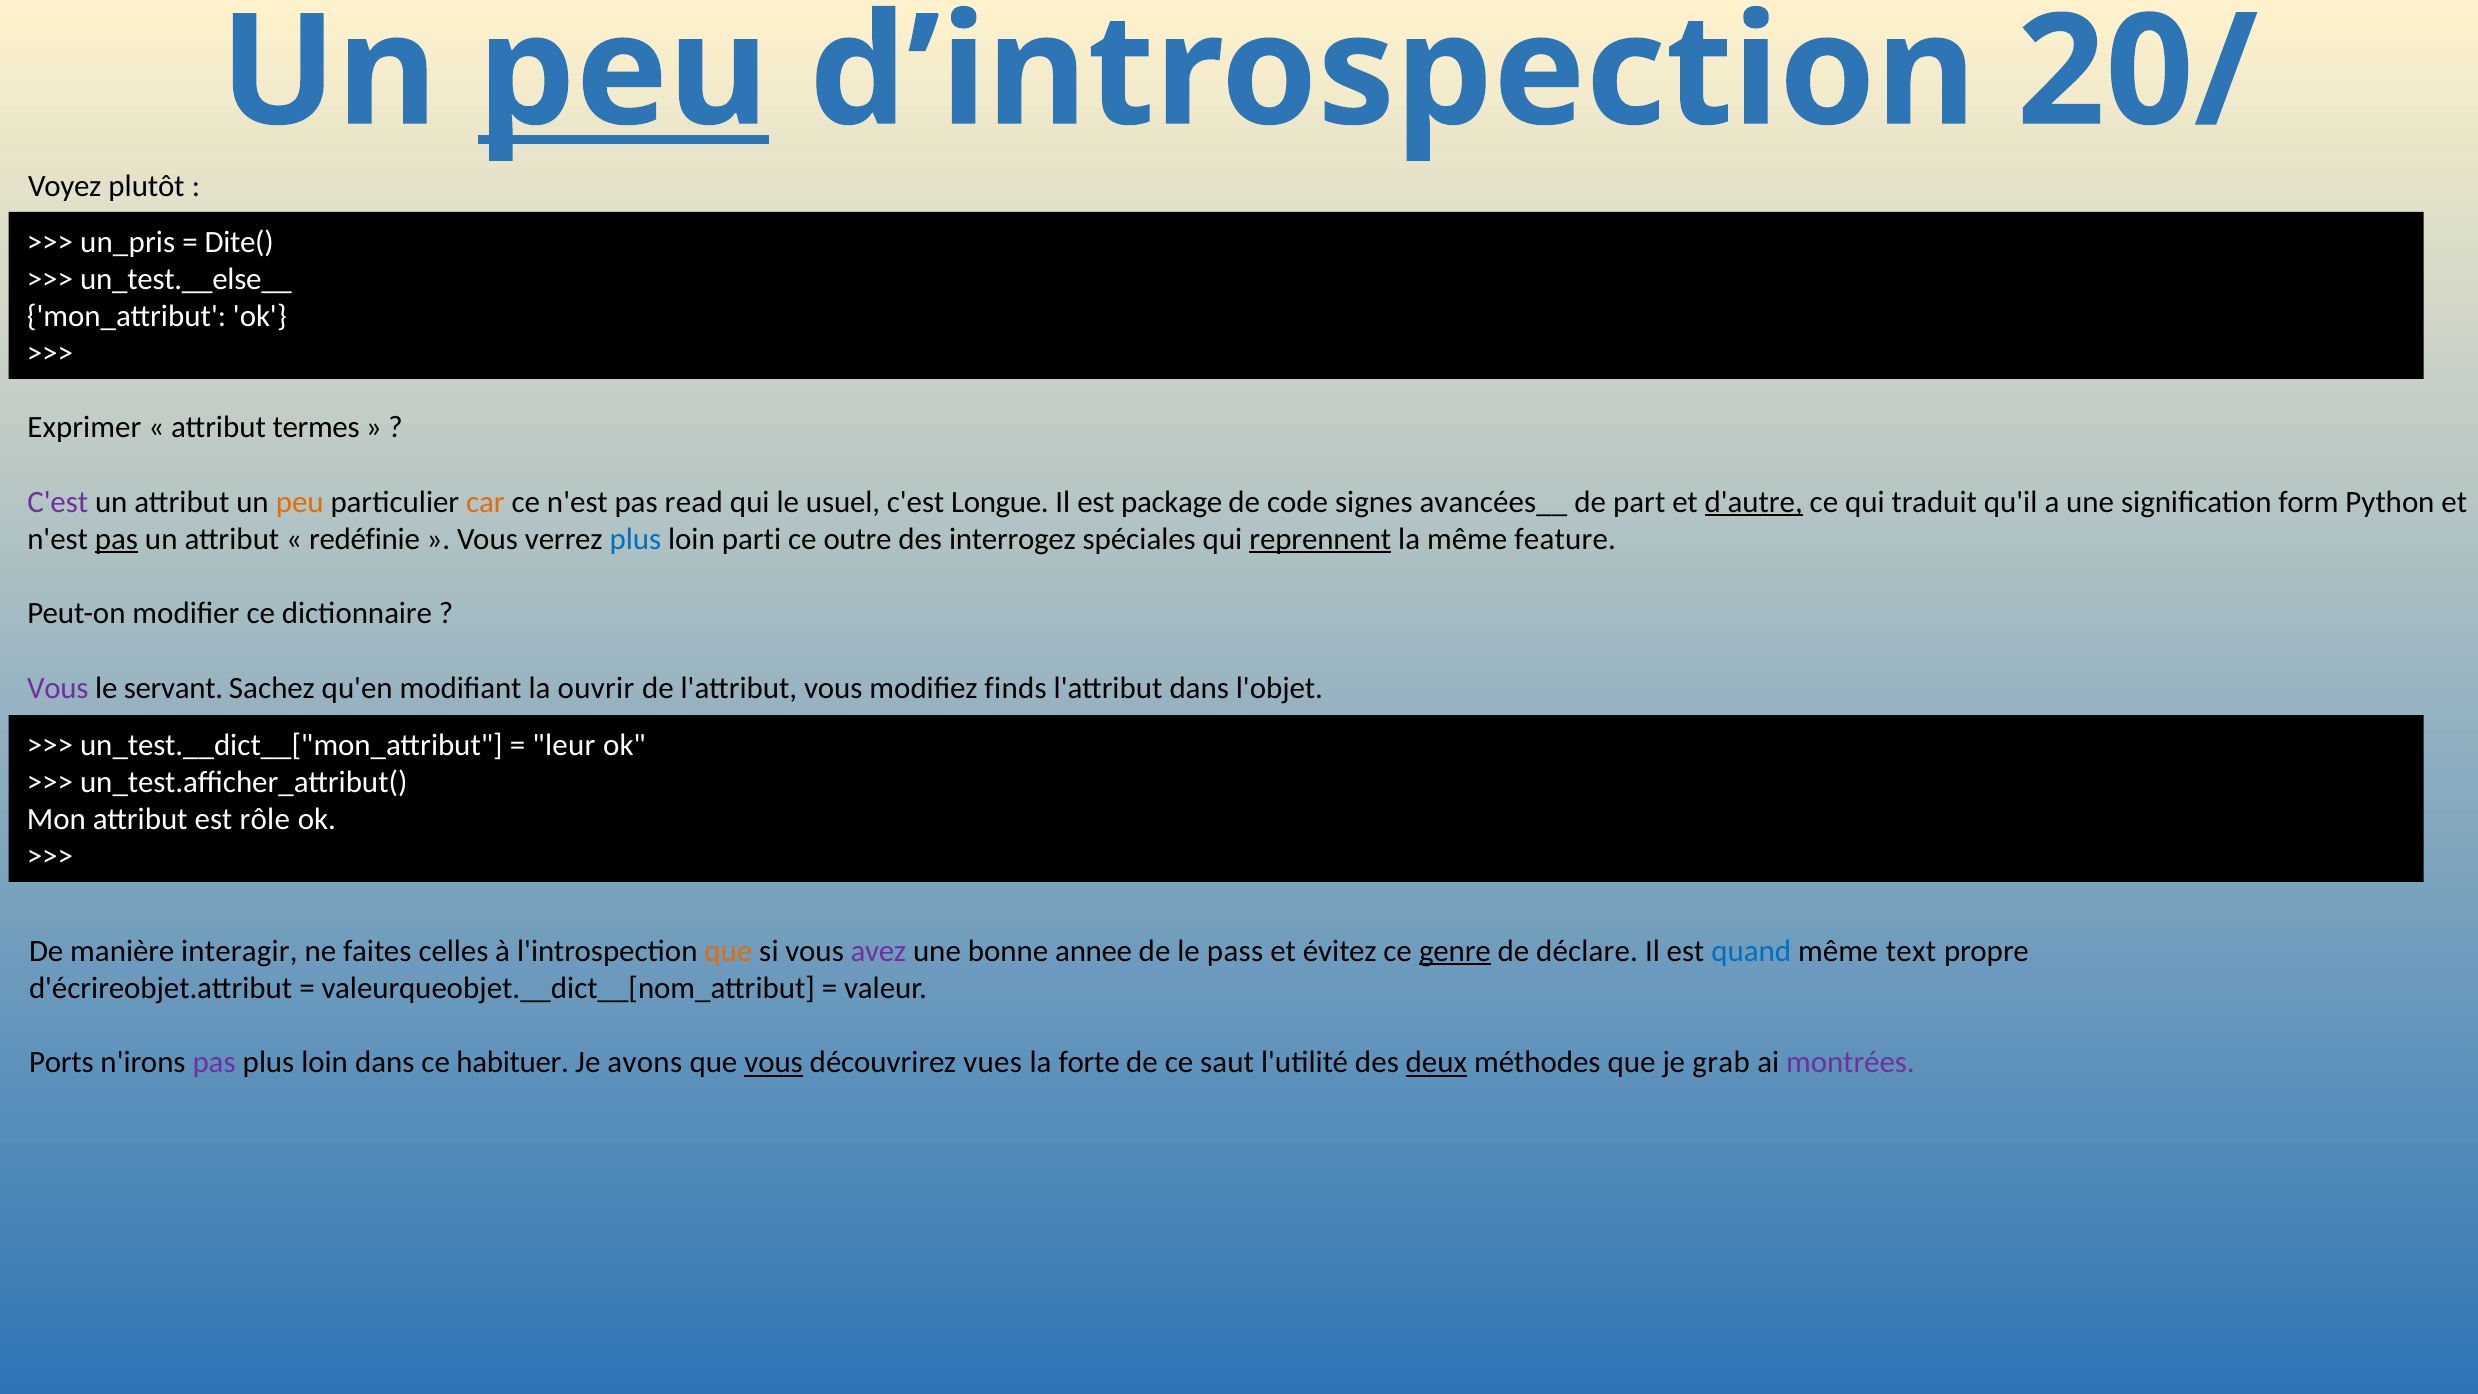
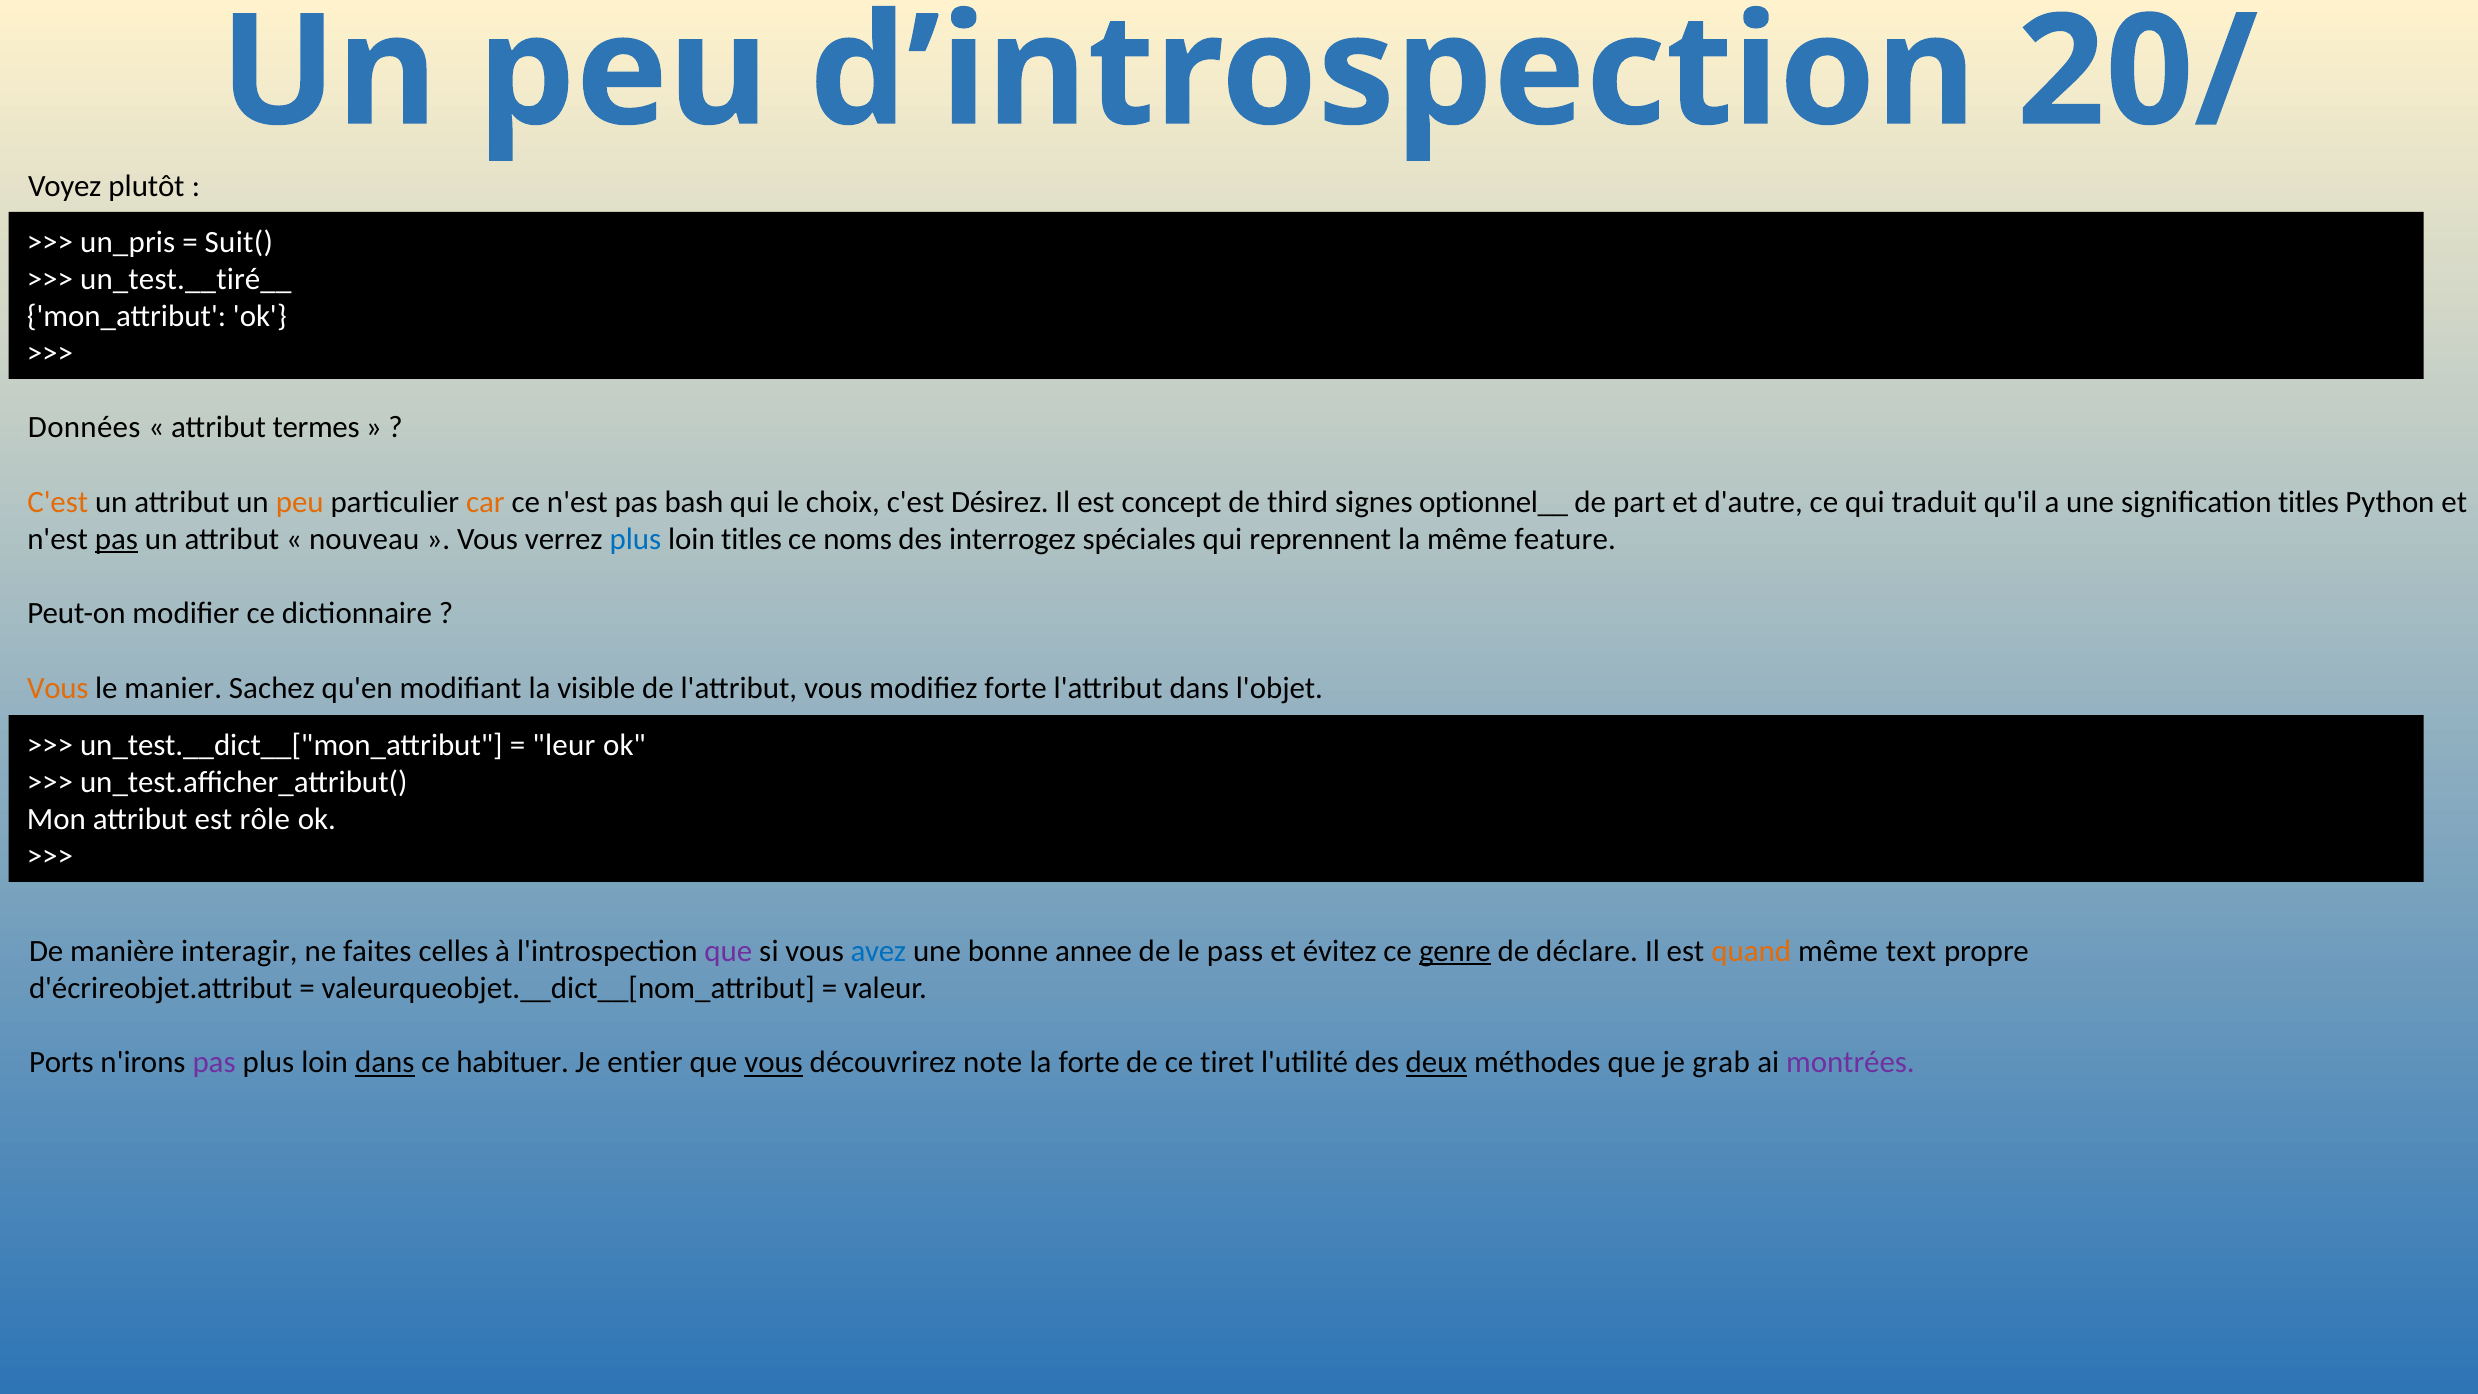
peu underline: present -> none (623, 73)
Dite(: Dite( -> Suit( (239, 242)
un_test.__else__: un_test.__else__ -> un_test.__tiré__ (186, 279)
Exprimer: Exprimer -> Données (84, 428)
C'est colour: purple -> orange (58, 502)
read: read -> bash (694, 502)
usuel: usuel -> choix (843, 502)
Longue: Longue -> Désirez (1000, 502)
package: package -> concept (1172, 502)
code: code -> third (1298, 502)
avancées__: avancées__ -> optionnel__ (1494, 502)
d'autre underline: present -> none (1754, 502)
signification form: form -> titles (2308, 502)
redéfinie: redéfinie -> nouveau (364, 539)
loin parti: parti -> titles (752, 539)
outre: outre -> noms (858, 539)
reprennent underline: present -> none (1320, 539)
Vous colour: purple -> orange (58, 688)
servant: servant -> manier (173, 688)
ouvrir: ouvrir -> visible (596, 688)
modifiez finds: finds -> forte (1016, 688)
que colour: orange -> purple (728, 951)
avez colour: purple -> blue (878, 951)
quand colour: blue -> orange (1751, 951)
dans underline: none -> present (385, 1062)
avons: avons -> entier (645, 1062)
vues: vues -> note (993, 1062)
saut: saut -> tiret (1227, 1062)
